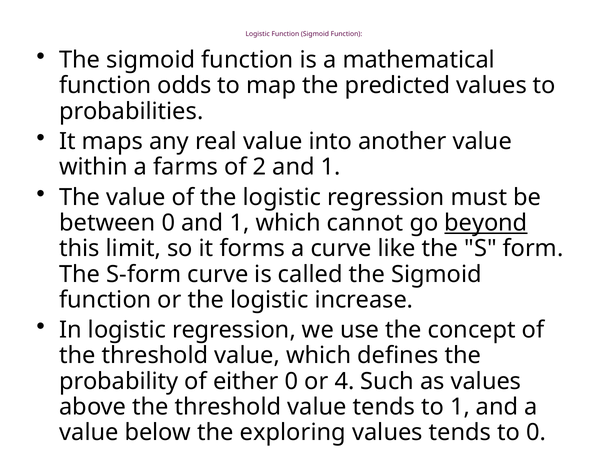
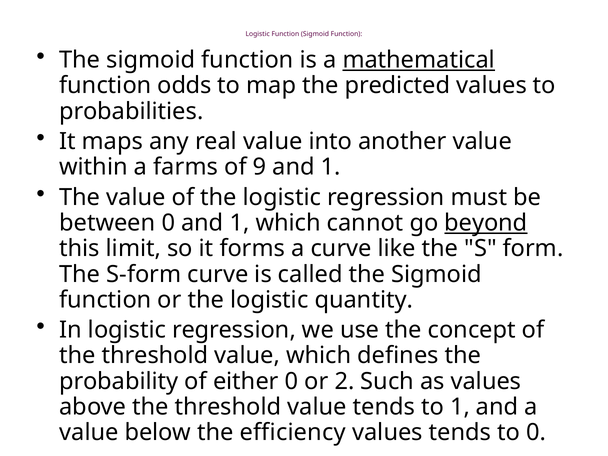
mathematical underline: none -> present (419, 60)
2: 2 -> 9 (260, 167)
increase: increase -> quantity (364, 300)
4: 4 -> 2 (344, 381)
exploring: exploring -> efficiency (293, 432)
